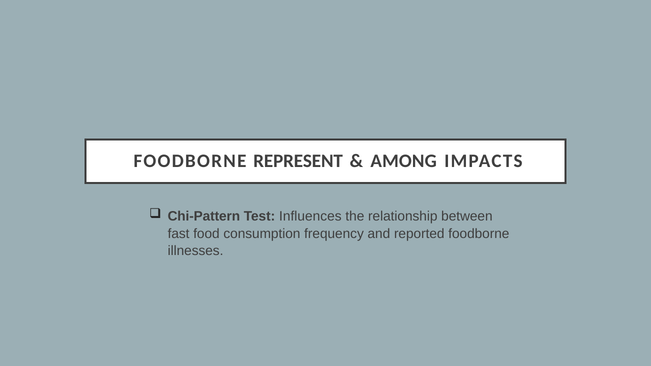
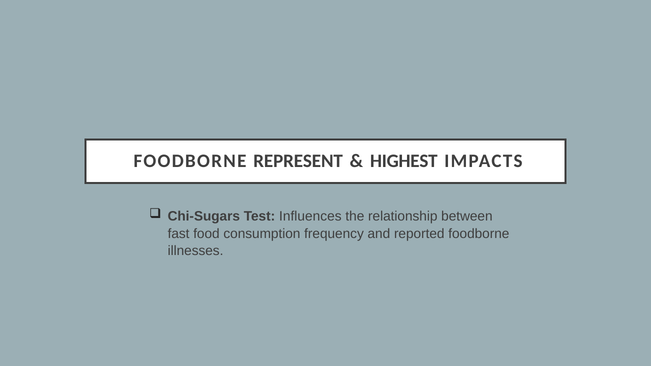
AMONG: AMONG -> HIGHEST (404, 161)
Chi-Pattern: Chi-Pattern -> Chi-Sugars (204, 216)
